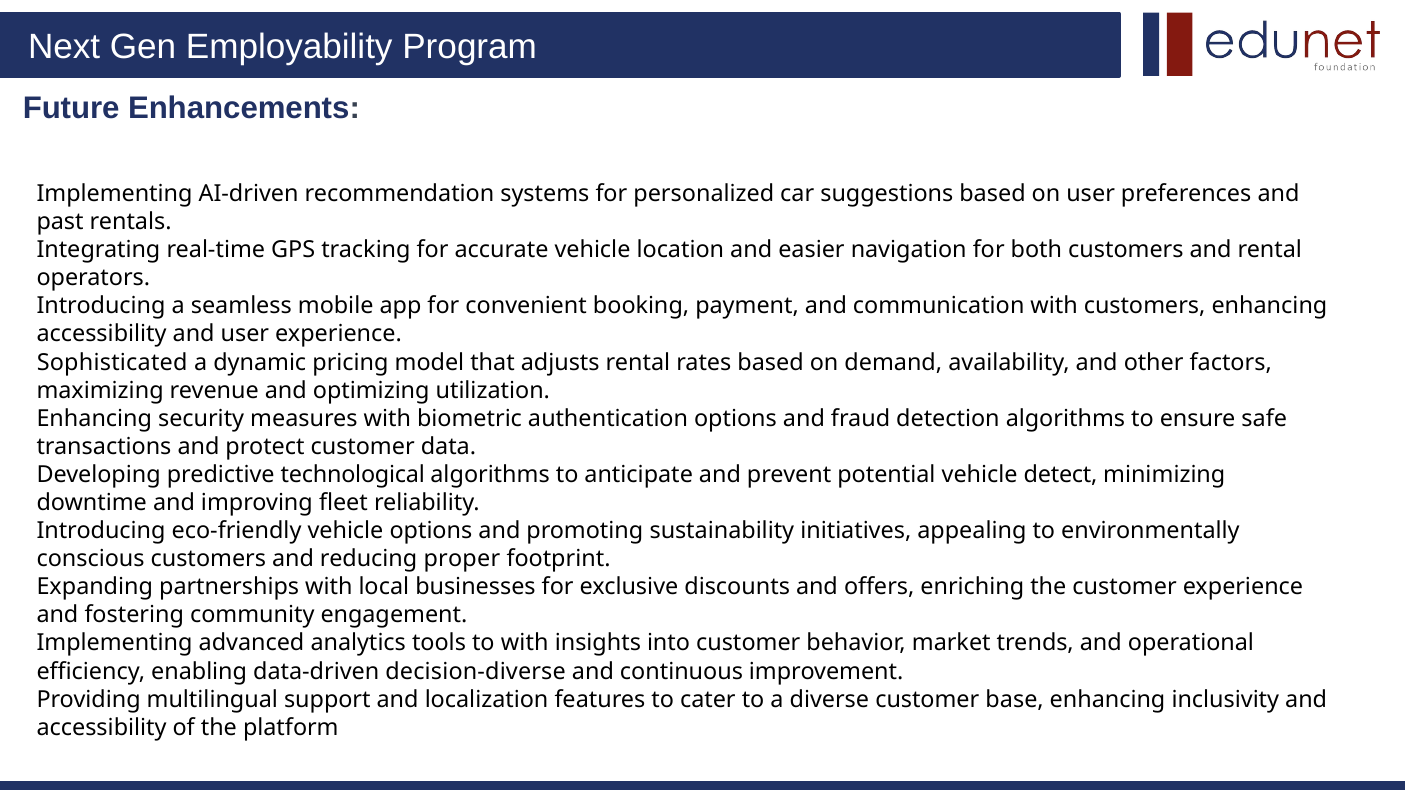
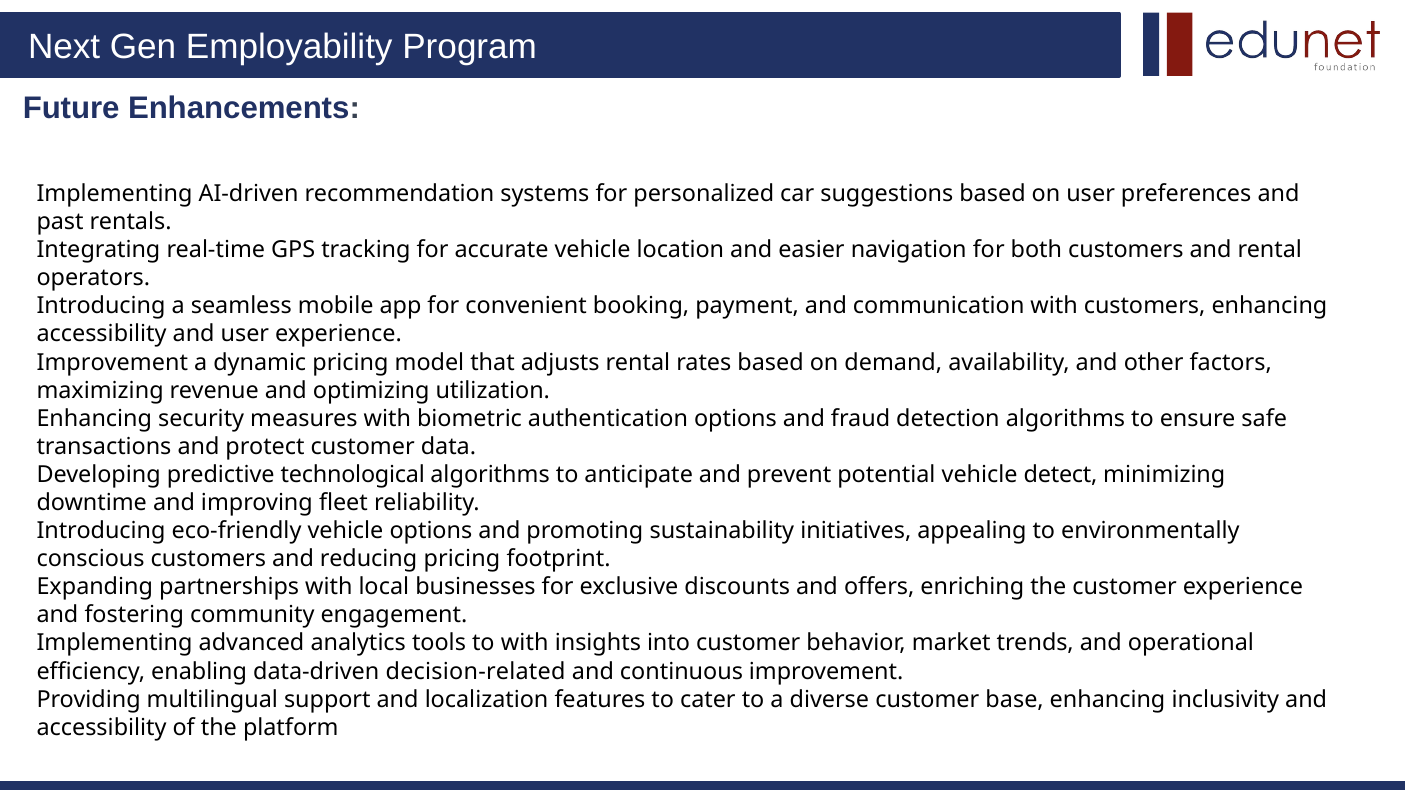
Sophisticated: Sophisticated -> Improvement (112, 363)
reducing proper: proper -> pricing (462, 559)
decision-diverse: decision-diverse -> decision-related (476, 672)
